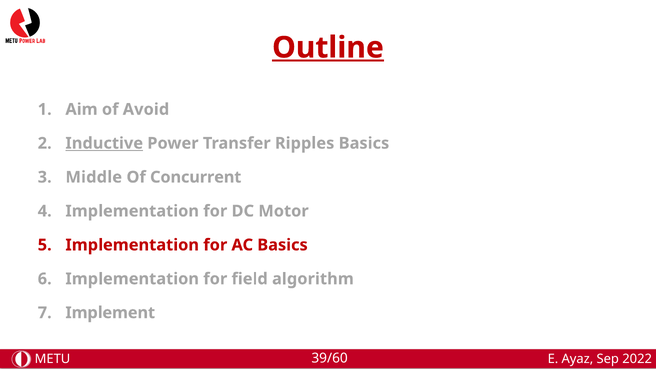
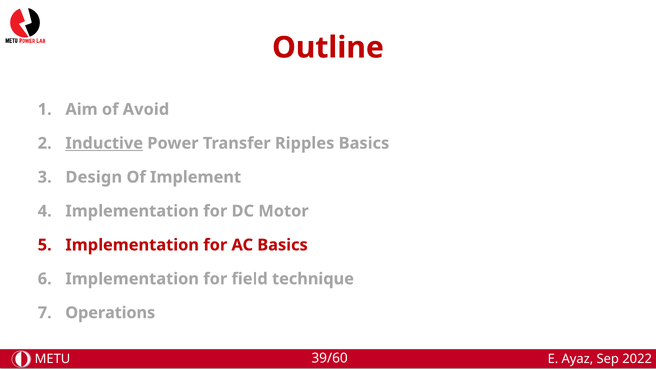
Outline underline: present -> none (328, 48)
Middle: Middle -> Design (94, 177)
Concurrent: Concurrent -> Implement (196, 177)
algorithm: algorithm -> technique (313, 279)
Implement: Implement -> Operations (110, 313)
